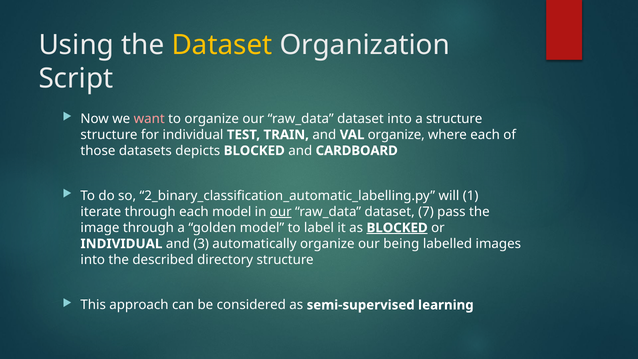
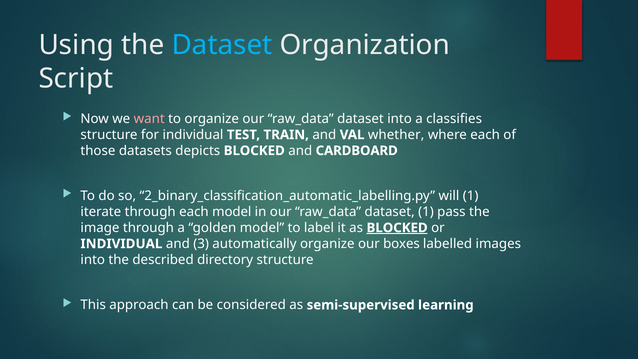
Dataset colour: yellow -> light blue (222, 45)
a structure: structure -> classifies (454, 119)
VAL organize: organize -> whether (396, 135)
our underline: present -> none (281, 212)
dataset 7: 7 -> 1 (426, 212)
being: being -> boxes (401, 244)
